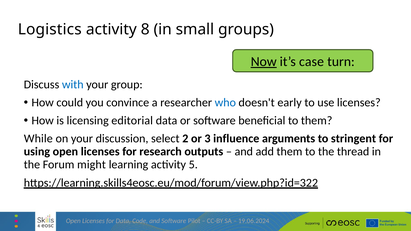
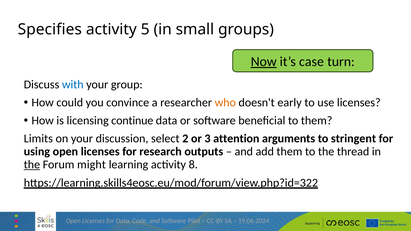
Logistics: Logistics -> Specifies (50, 29)
8: 8 -> 5 (145, 29)
who colour: blue -> orange (225, 103)
editorial: editorial -> continue (132, 121)
While: While -> Limits (38, 139)
influence: influence -> attention (236, 139)
the underline: none -> present (32, 165)
5: 5 -> 8 (193, 165)
